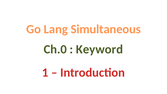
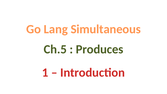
Ch.0: Ch.0 -> Ch.5 (55, 49)
Keyword: Keyword -> Produces (100, 49)
